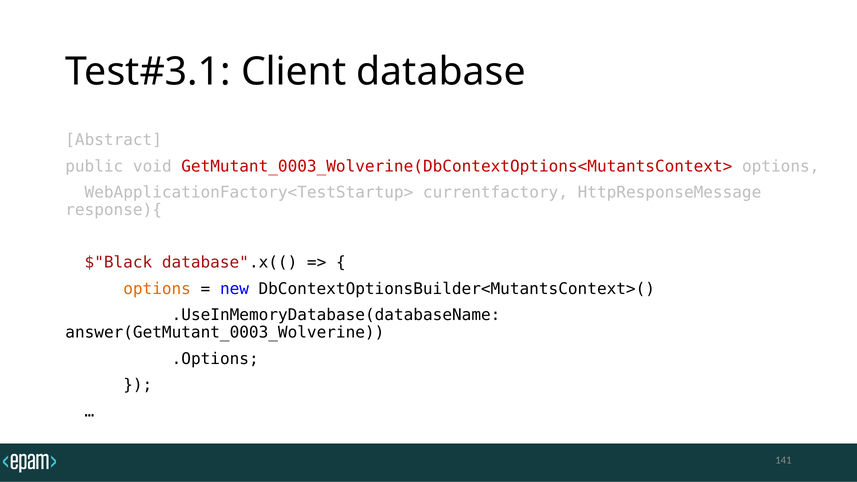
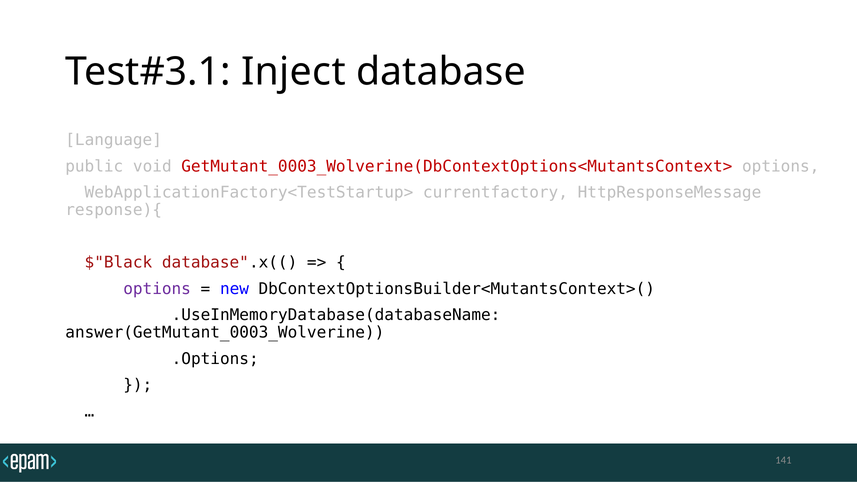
Client: Client -> Inject (293, 72)
Abstract: Abstract -> Language (114, 140)
options colour: orange -> purple (157, 289)
